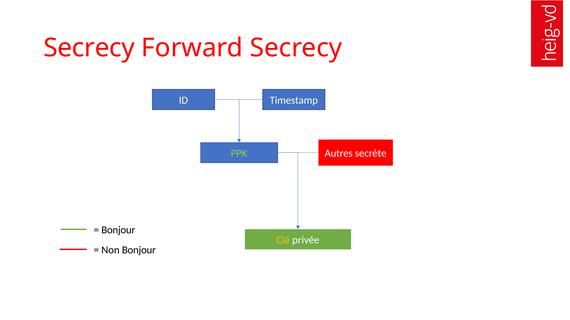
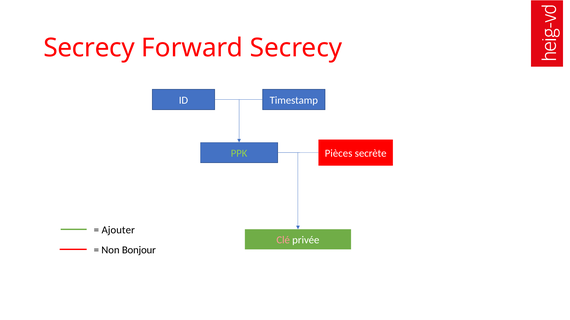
Autres: Autres -> Pièces (339, 154)
Bonjour: Bonjour -> Ajouter (118, 230)
Clé colour: yellow -> pink (283, 241)
